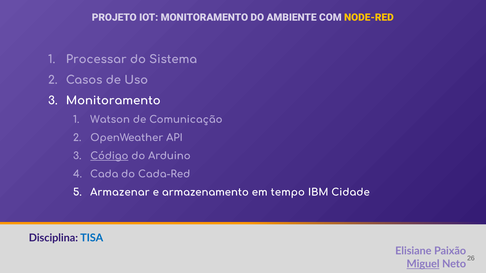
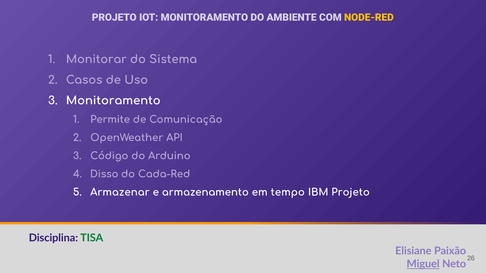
Processar: Processar -> Monitorar (96, 59)
Watson: Watson -> Permite (110, 120)
Código underline: present -> none (109, 156)
Cada: Cada -> Disso (104, 174)
IBM Cidade: Cidade -> Projeto (351, 193)
TISA colour: blue -> green (92, 238)
